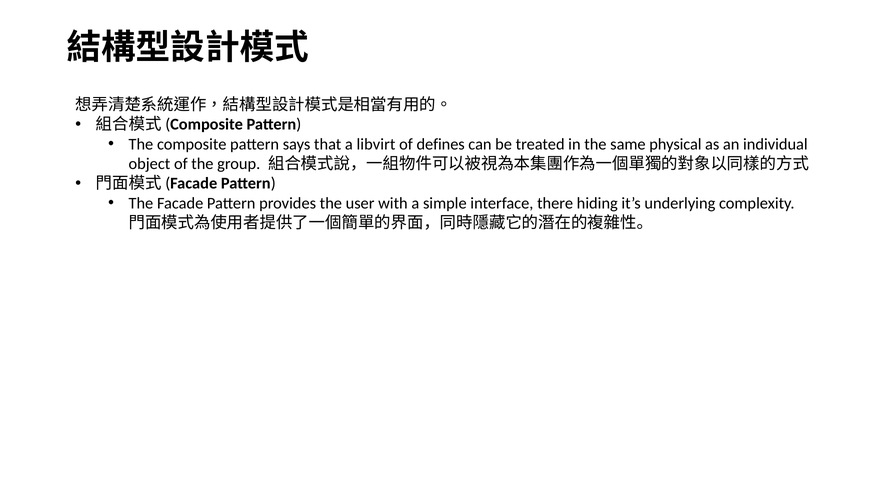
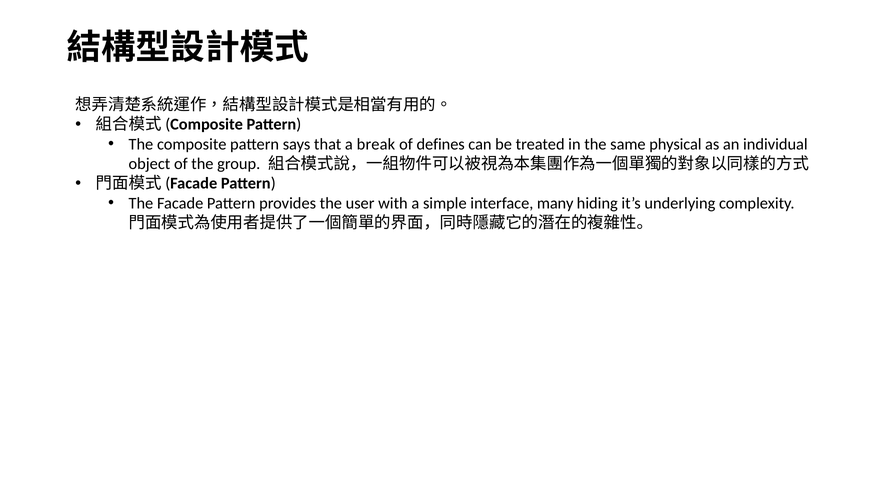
libvirt: libvirt -> break (376, 144)
there: there -> many (555, 203)
